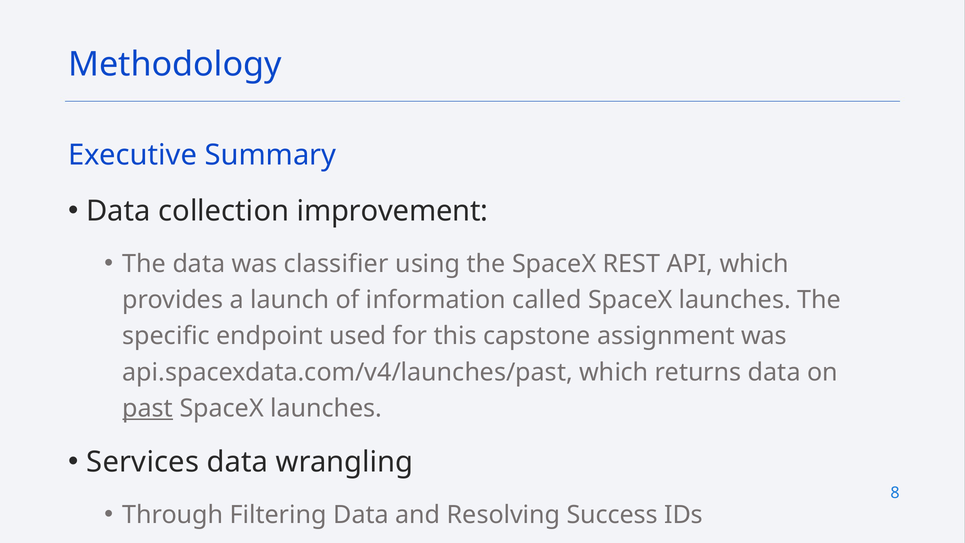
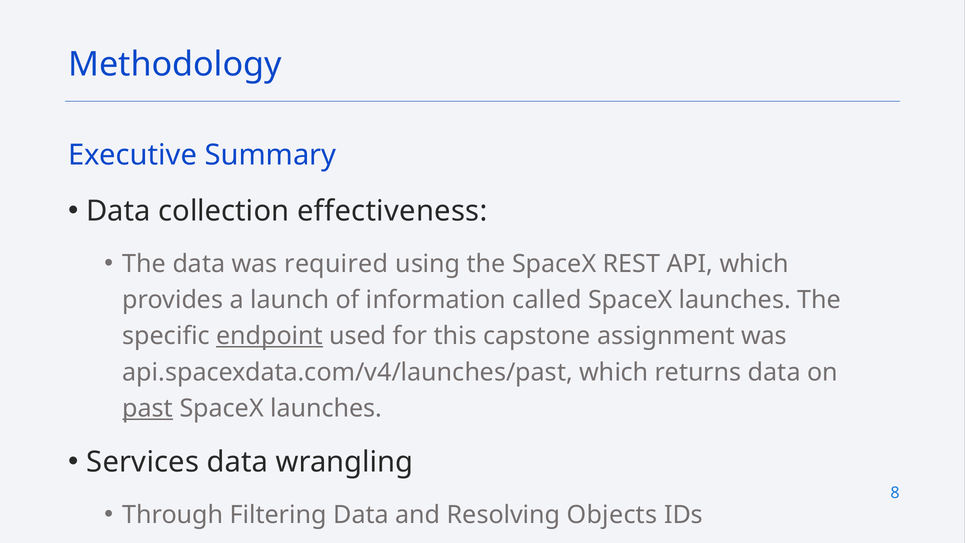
improvement: improvement -> effectiveness (392, 211)
classifier: classifier -> required (336, 264)
endpoint underline: none -> present (270, 336)
Success: Success -> Objects (612, 515)
